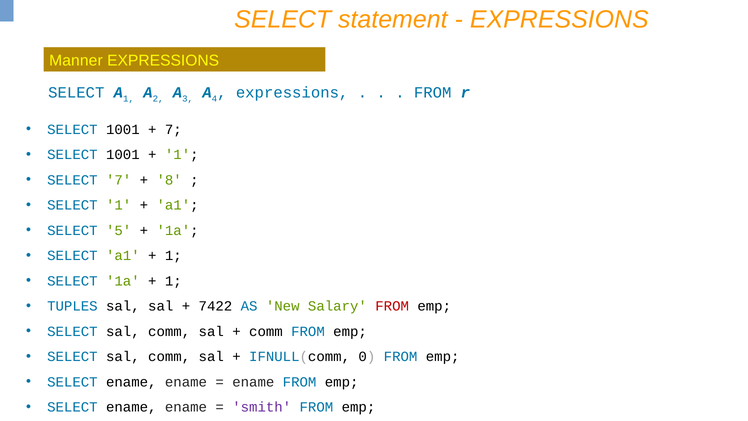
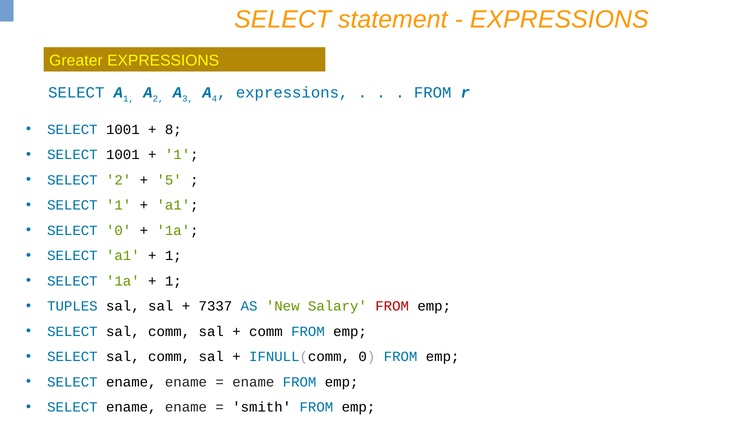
Manner: Manner -> Greater (76, 60)
7: 7 -> 8 (173, 129)
SELECT 7: 7 -> 2 (119, 180)
8: 8 -> 5 (169, 180)
SELECT 5: 5 -> 0 (119, 230)
7422: 7422 -> 7337 (215, 306)
smith colour: purple -> black (262, 407)
